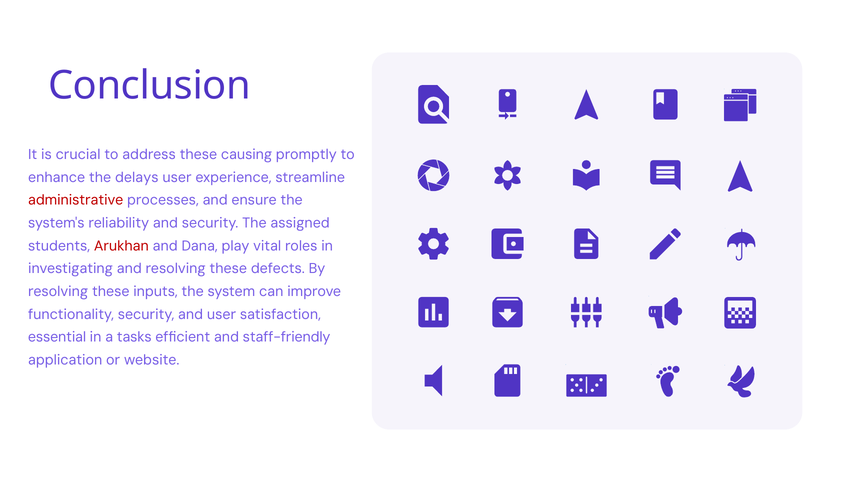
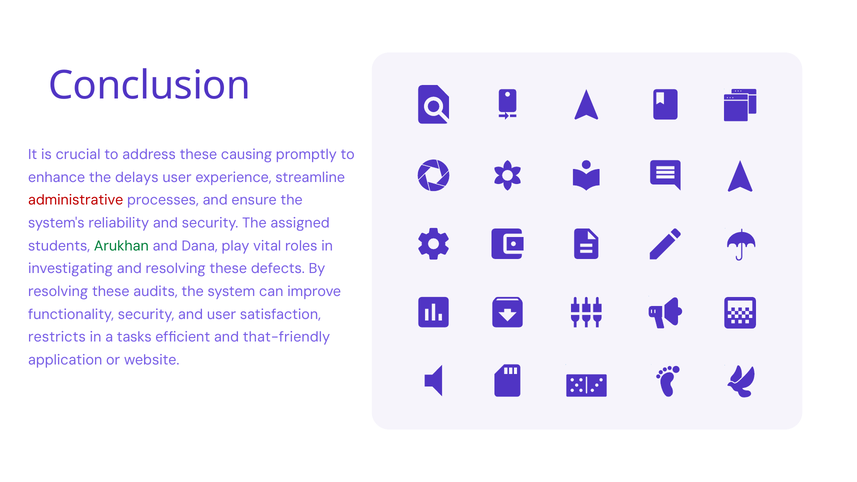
Arukhan colour: red -> green (121, 246)
inputs: inputs -> audits (156, 292)
essential: essential -> restricts (57, 337)
staff-friendly: staff-friendly -> that-friendly (286, 337)
